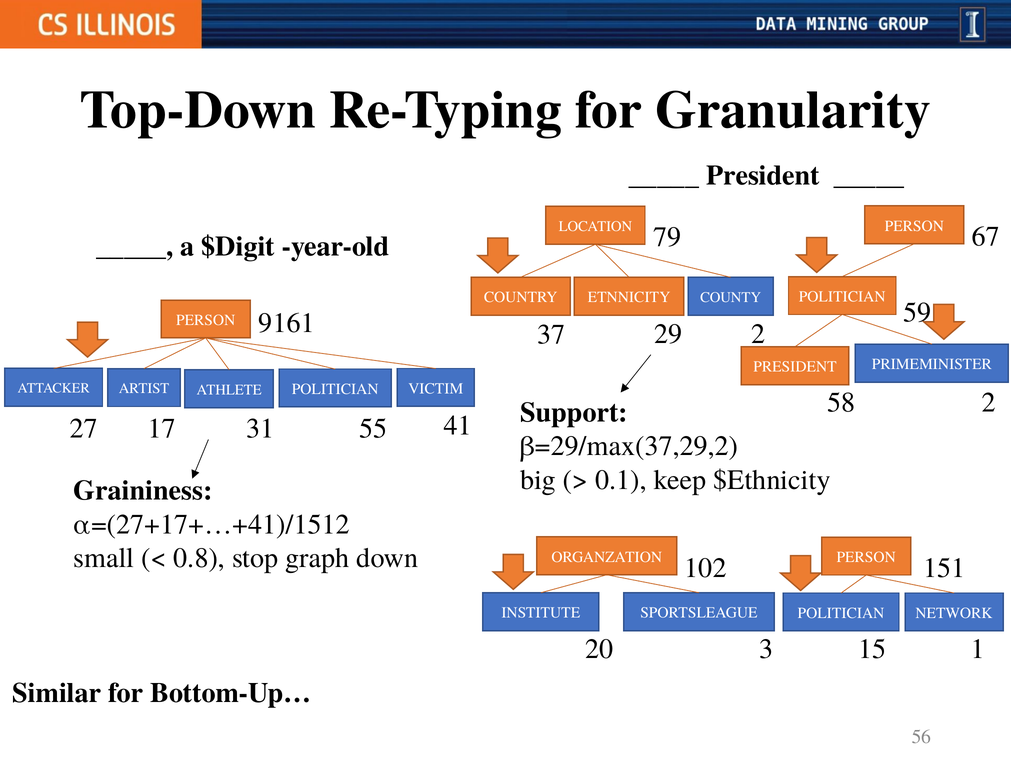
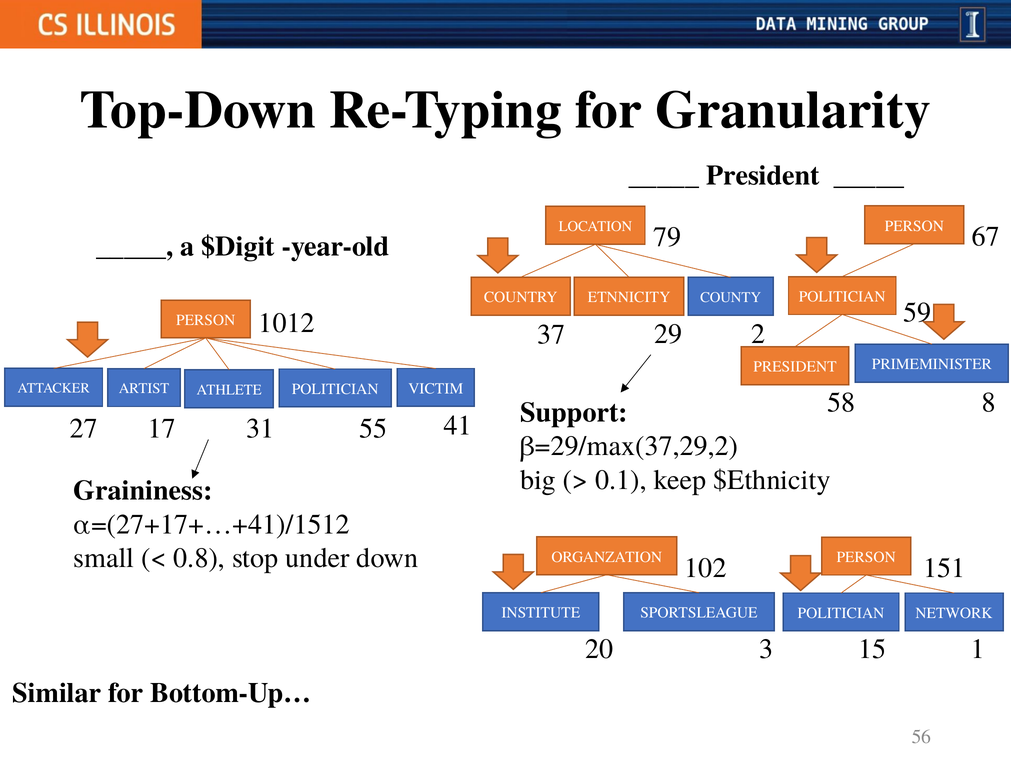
9161: 9161 -> 1012 (287, 323)
58 2: 2 -> 8 (989, 403)
graph: graph -> under (317, 558)
